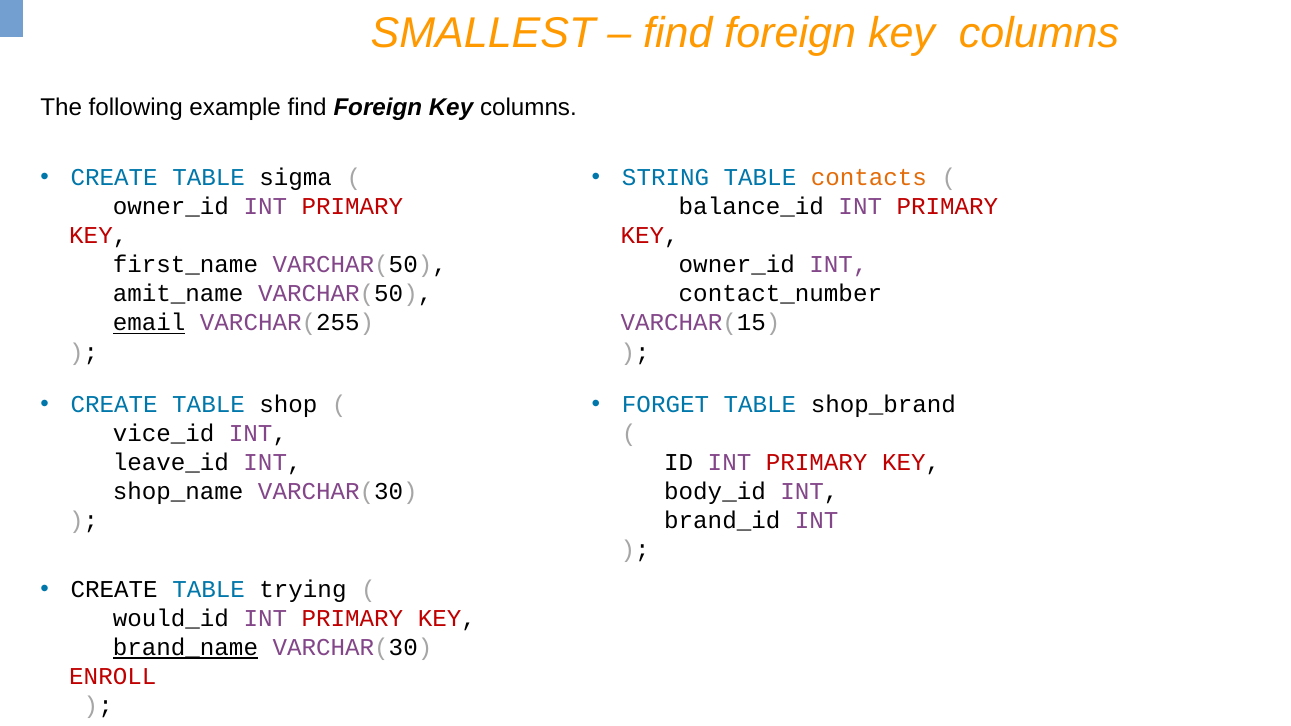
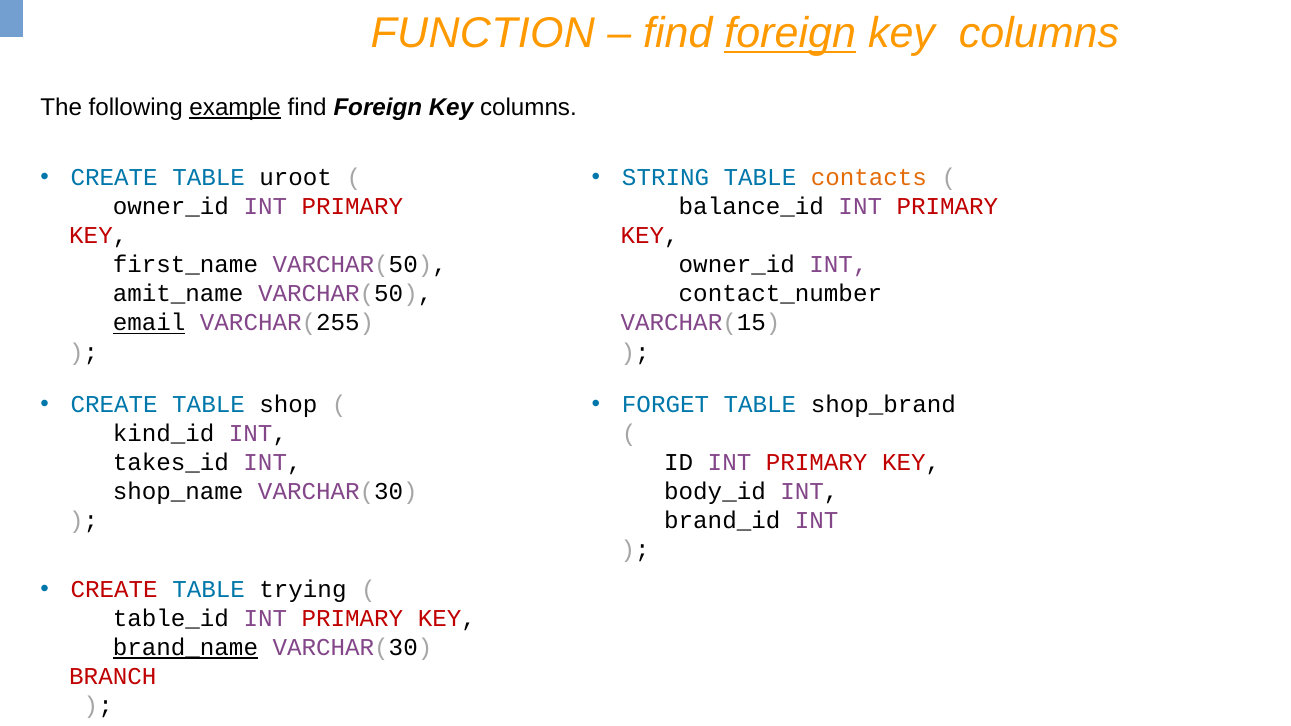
SMALLEST: SMALLEST -> FUNCTION (483, 34)
foreign underline: none -> present (790, 34)
example underline: none -> present (235, 108)
sigma: sigma -> uroot (296, 178)
vice_id: vice_id -> kind_id (164, 434)
leave_id: leave_id -> takes_id (171, 463)
CREATE colour: black -> red (114, 590)
would_id: would_id -> table_id (171, 619)
ENROLL: ENROLL -> BRANCH (113, 677)
